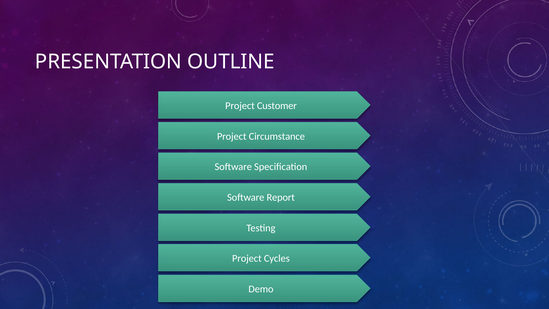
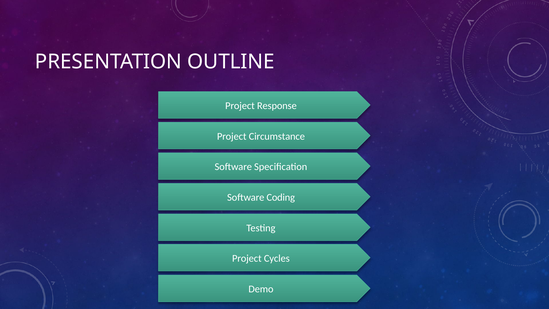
Customer: Customer -> Response (277, 106)
Report: Report -> Coding (281, 197)
